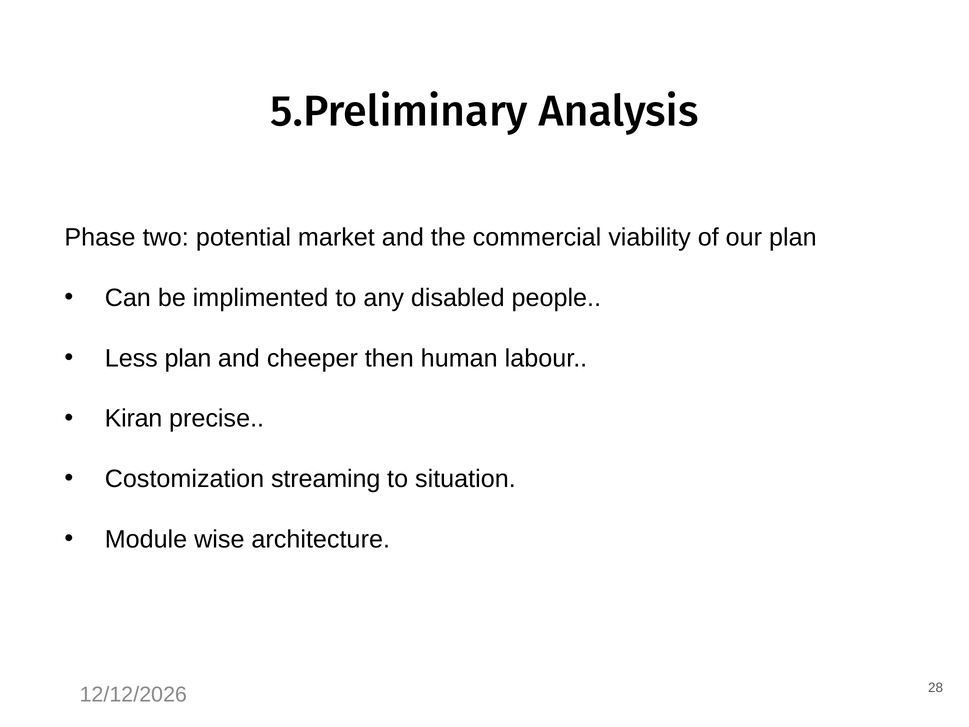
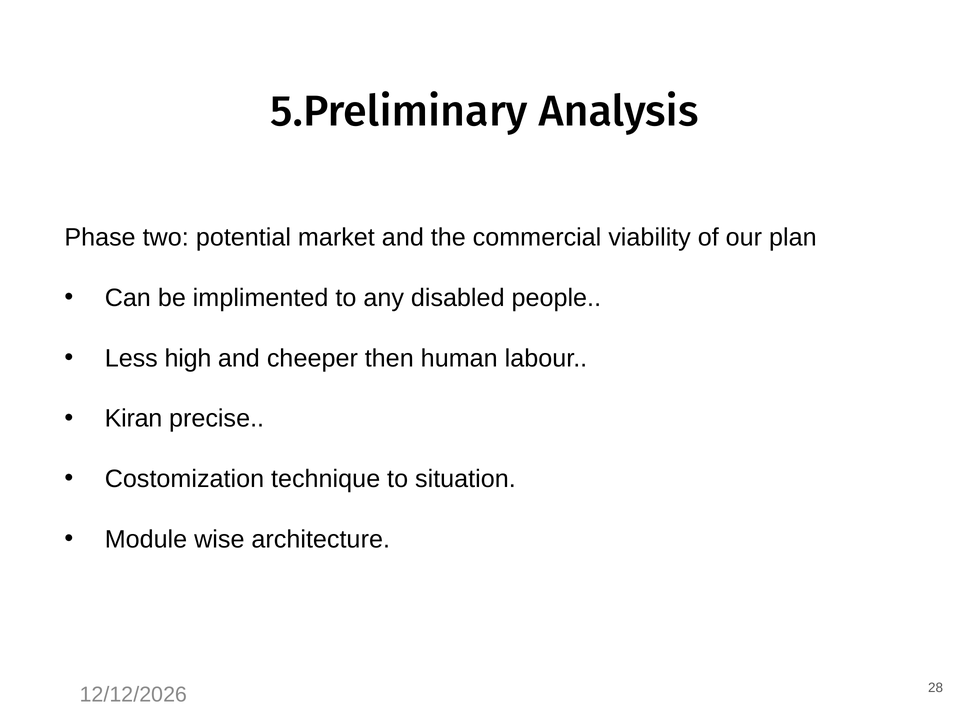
Less plan: plan -> high (188, 358)
streaming: streaming -> technique (326, 479)
